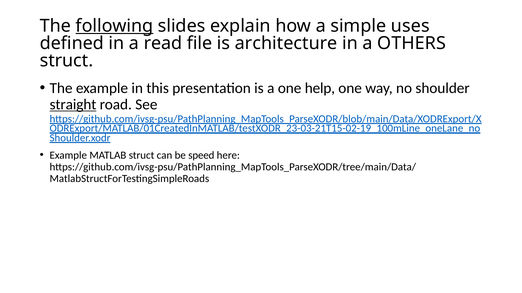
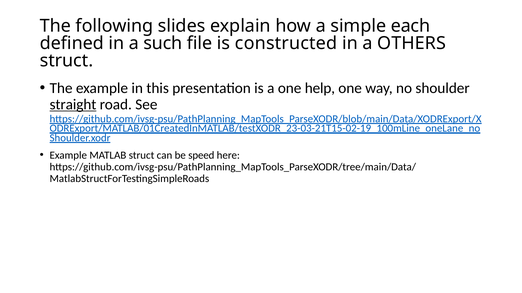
following underline: present -> none (114, 26)
uses: uses -> each (410, 26)
read: read -> such (163, 43)
architecture: architecture -> constructed (286, 43)
